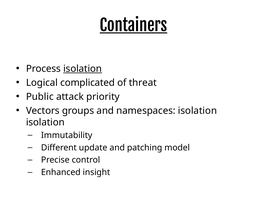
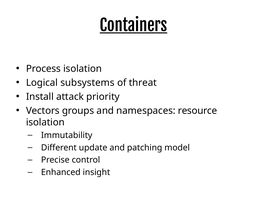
isolation underline: present -> none (83, 68)
complicated: complicated -> subsystems (87, 82)
Public: Public -> Install (40, 96)
namespaces isolation: isolation -> resource (198, 110)
